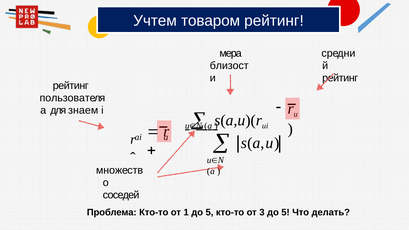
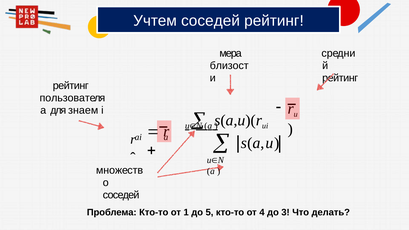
Учтем товаром: товаром -> соседей (211, 21)
3: 3 -> 4 (262, 213)
5: 5 -> 3 (286, 213)
